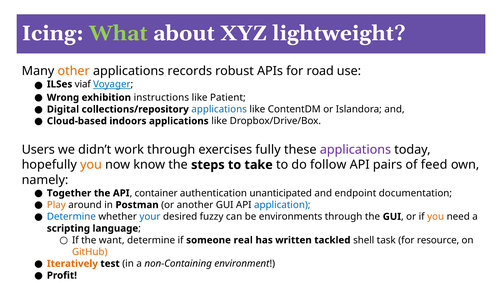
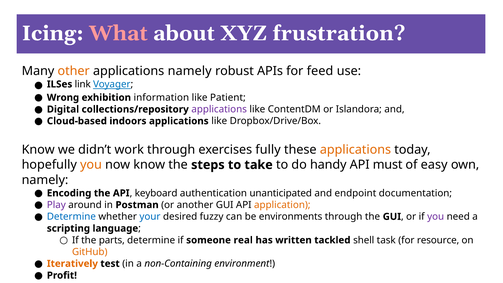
What colour: light green -> pink (118, 33)
lightweight: lightweight -> frustration (339, 33)
applications records: records -> namely (190, 71)
road: road -> feed (320, 71)
viaf: viaf -> link (83, 84)
instructions: instructions -> information (161, 98)
applications colour: blue -> purple (219, 109)
Users: Users -> Know (38, 150)
applications colour: purple -> orange (355, 150)
follow: follow -> handy (328, 165)
pairs: pairs -> must (388, 165)
feed: feed -> easy (434, 165)
Together: Together -> Encoding (69, 193)
container: container -> keyboard (156, 193)
Play colour: orange -> purple (56, 205)
application colour: blue -> orange (282, 205)
you colour: orange -> purple (436, 217)
want: want -> parts (112, 240)
